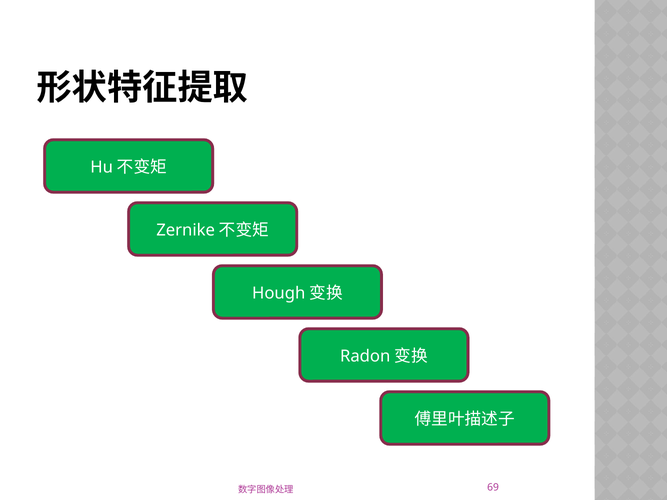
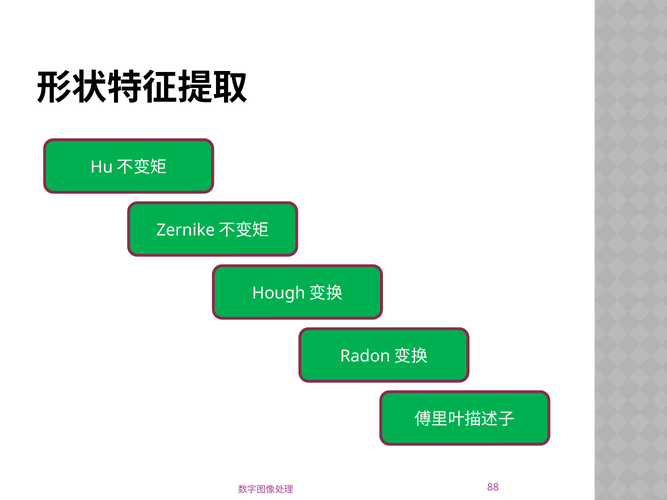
69: 69 -> 88 (493, 488)
